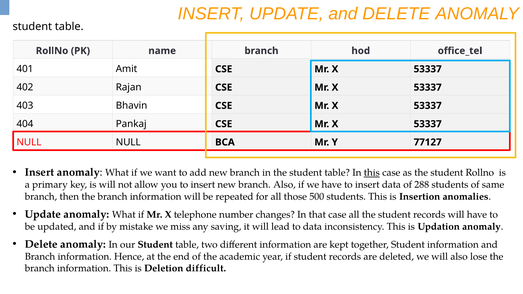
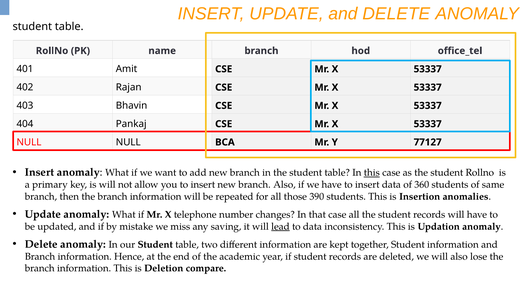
288: 288 -> 360 (422, 185)
500: 500 -> 390 (317, 197)
lead underline: none -> present (280, 227)
difficult: difficult -> compare (206, 269)
